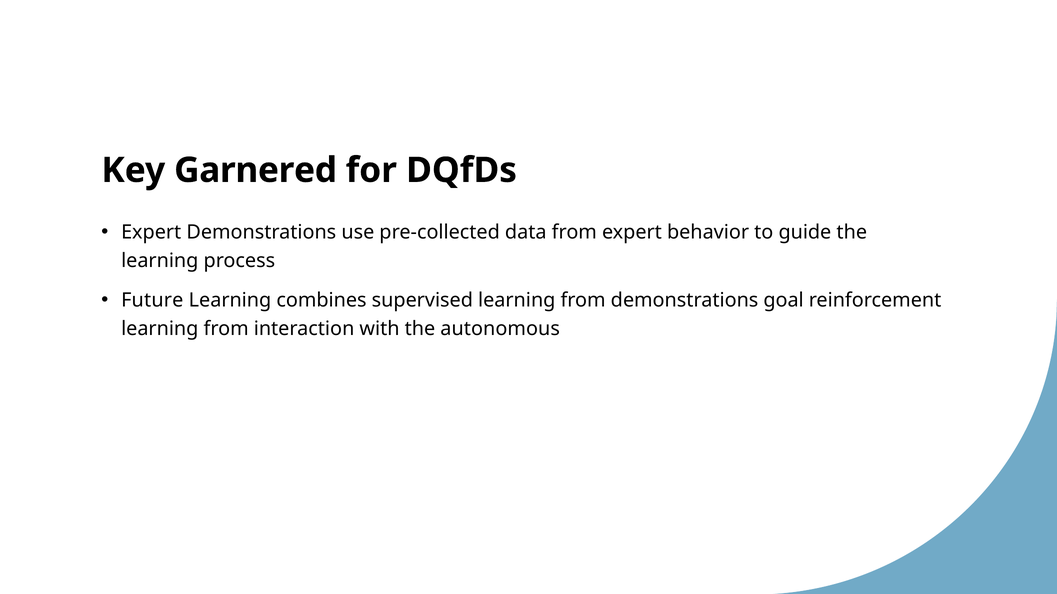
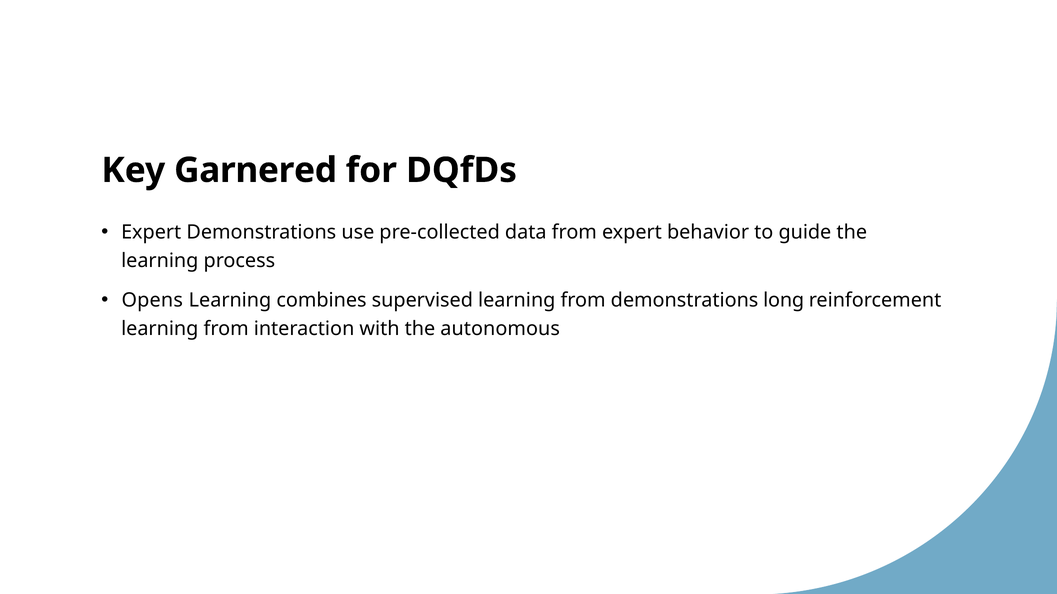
Future: Future -> Opens (152, 301)
goal: goal -> long (784, 301)
